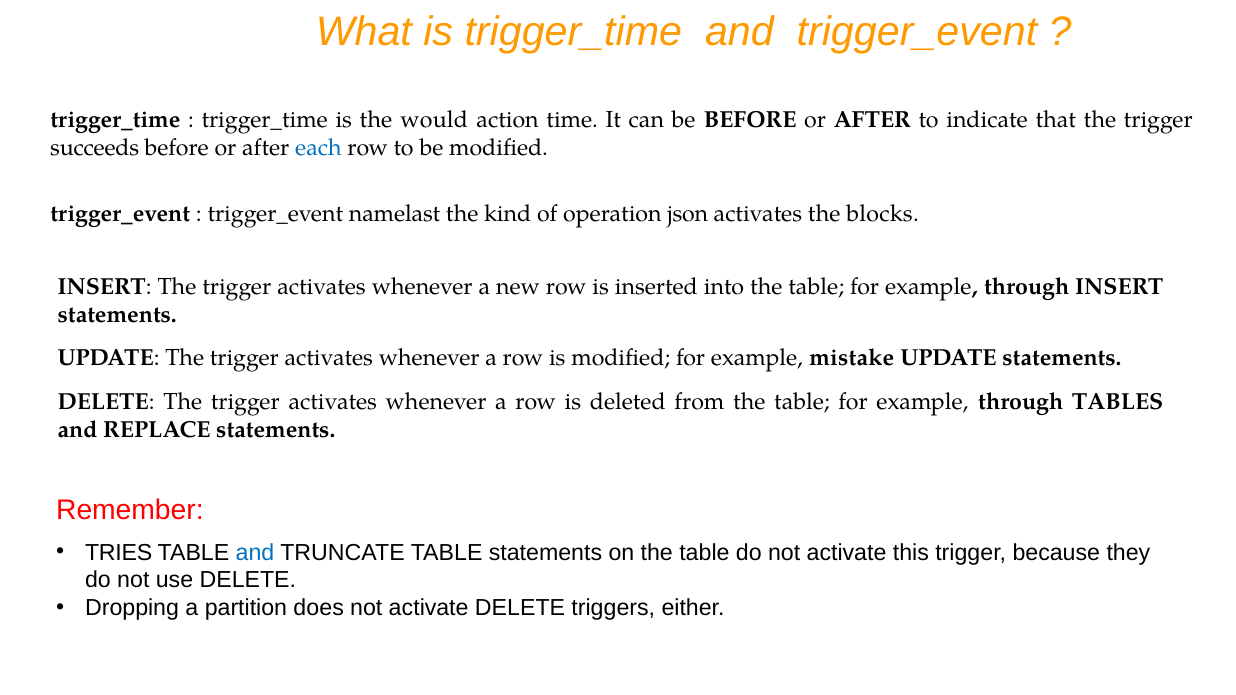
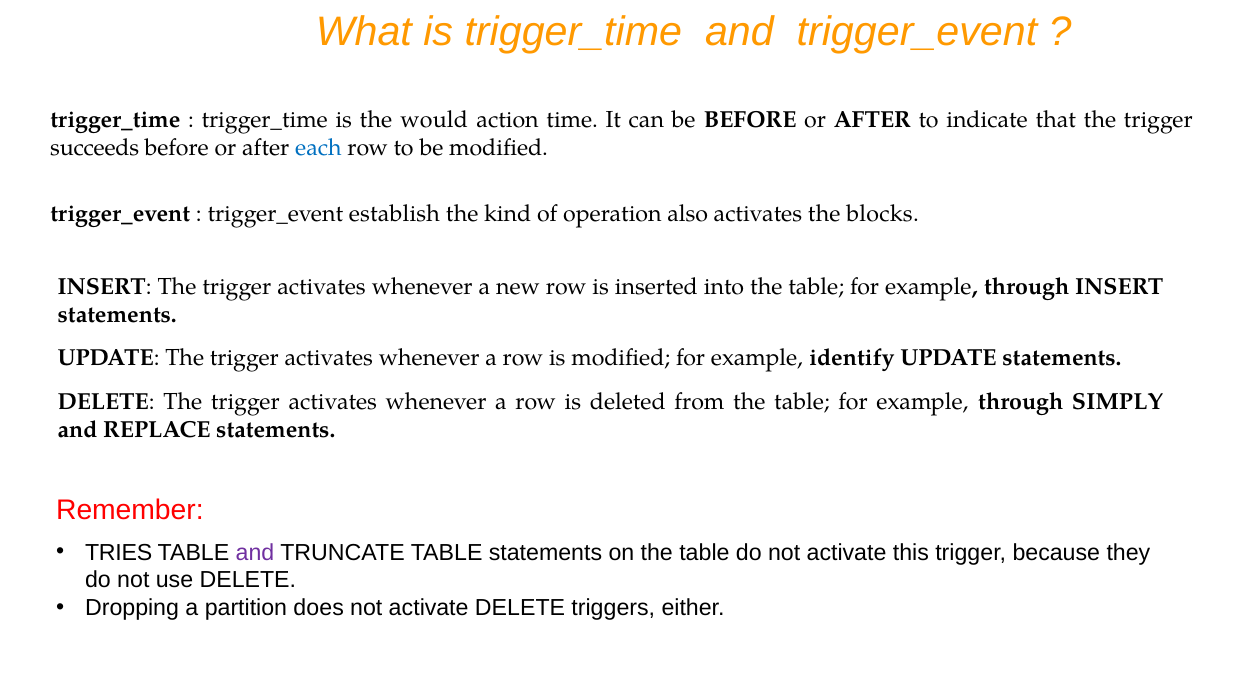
namelast: namelast -> establish (394, 214)
json: json -> also (688, 214)
mistake: mistake -> identify (852, 358)
TABLES: TABLES -> SIMPLY (1118, 402)
and colour: blue -> purple (255, 553)
